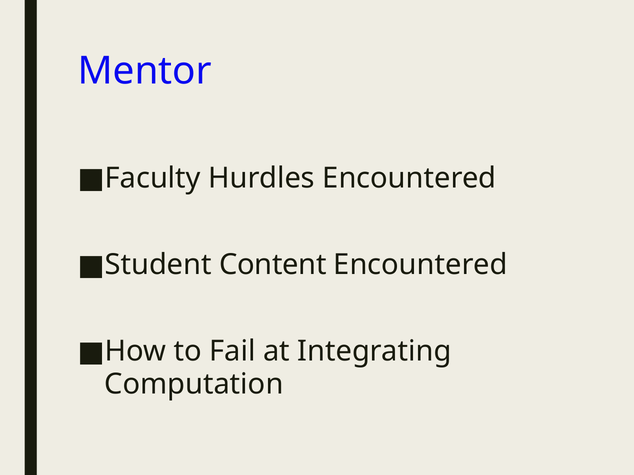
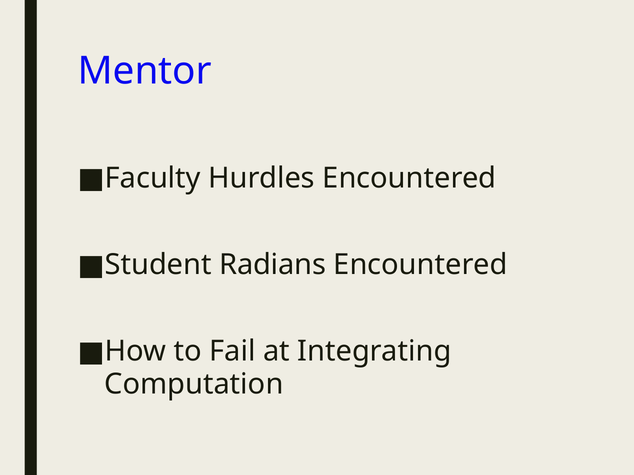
Content: Content -> Radians (273, 265)
